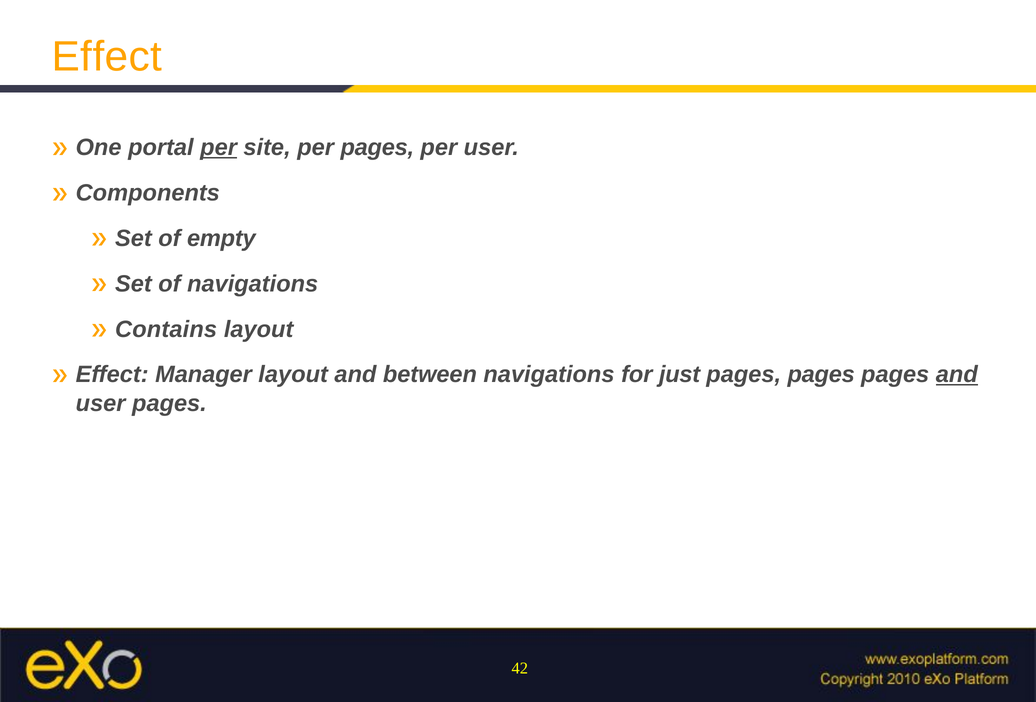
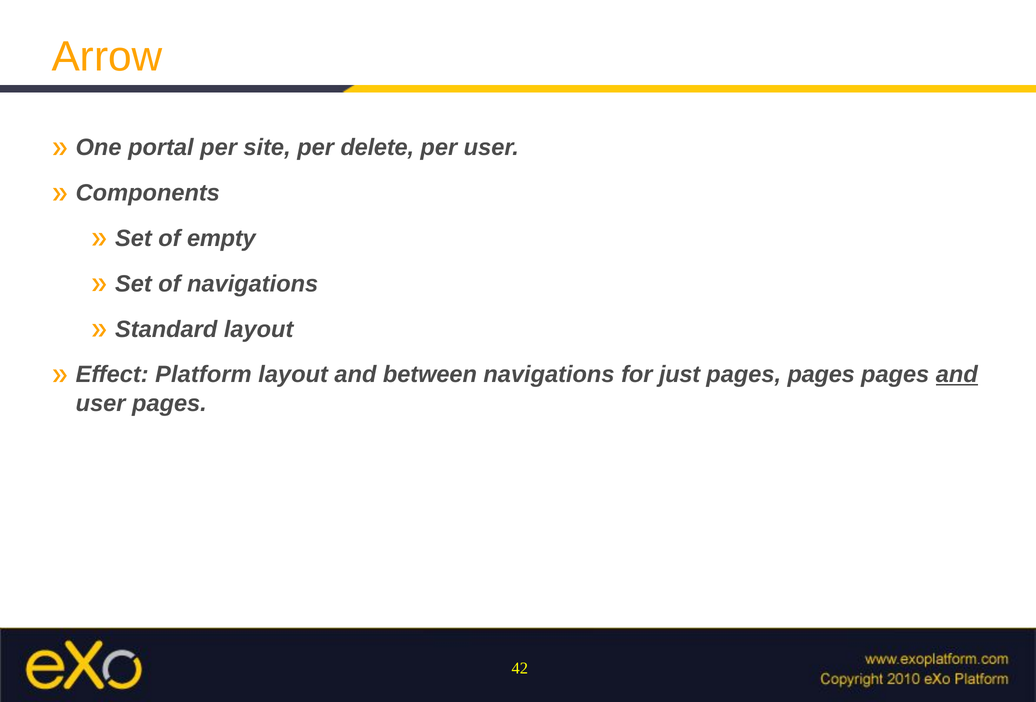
Effect: Effect -> Arrow (107, 57)
per underline: present -> none (219, 148)
per pages: pages -> delete (377, 148)
Contains: Contains -> Standard (166, 329)
Manager: Manager -> Platform (203, 375)
